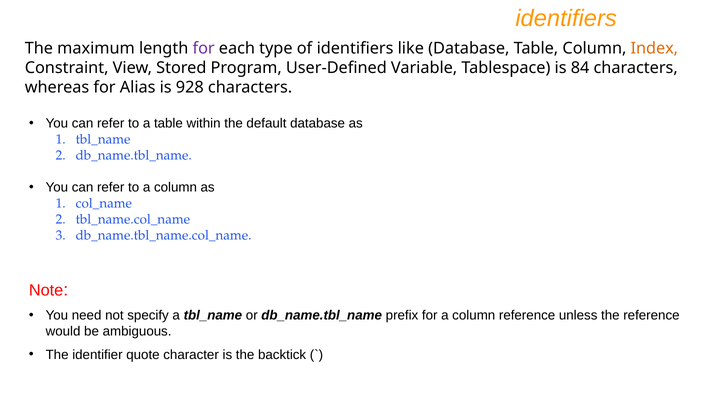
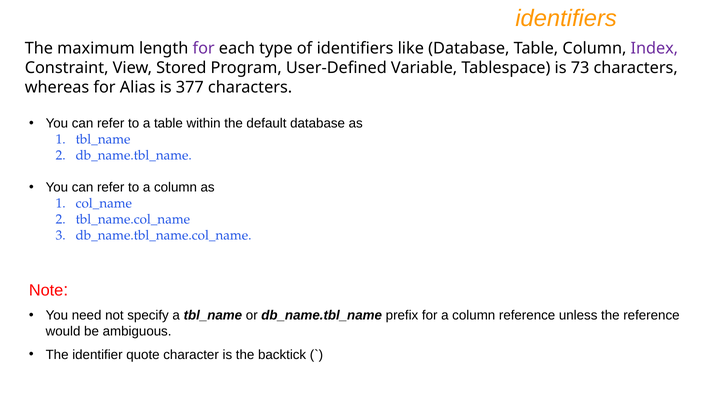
Index colour: orange -> purple (654, 48)
84: 84 -> 73 (580, 68)
928: 928 -> 377 (190, 87)
